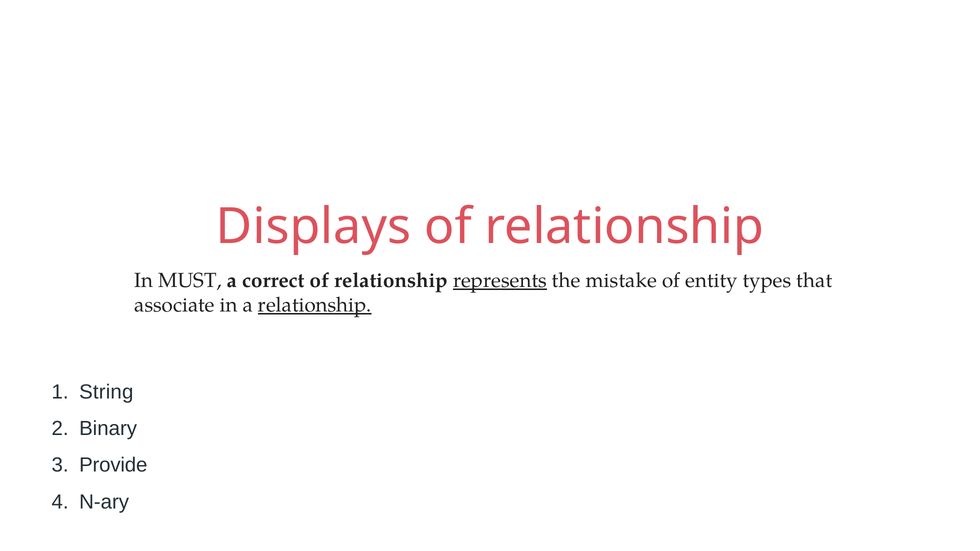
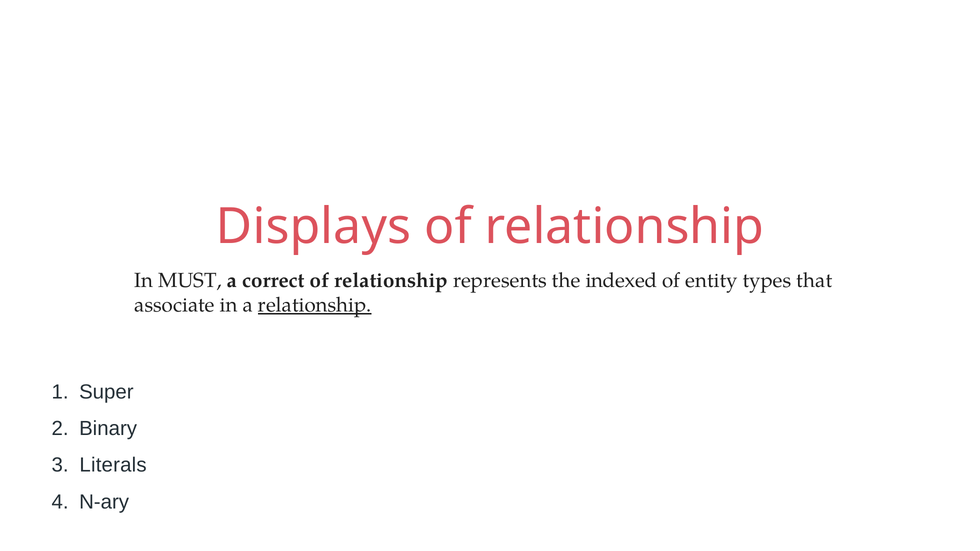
represents underline: present -> none (500, 281)
mistake: mistake -> indexed (621, 281)
String: String -> Super (106, 392)
Provide: Provide -> Literals (113, 465)
